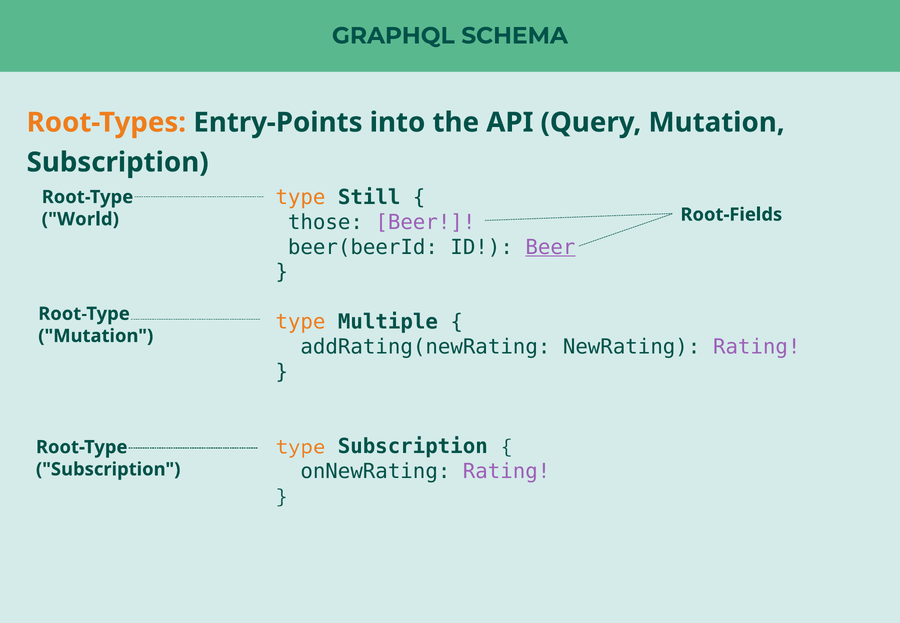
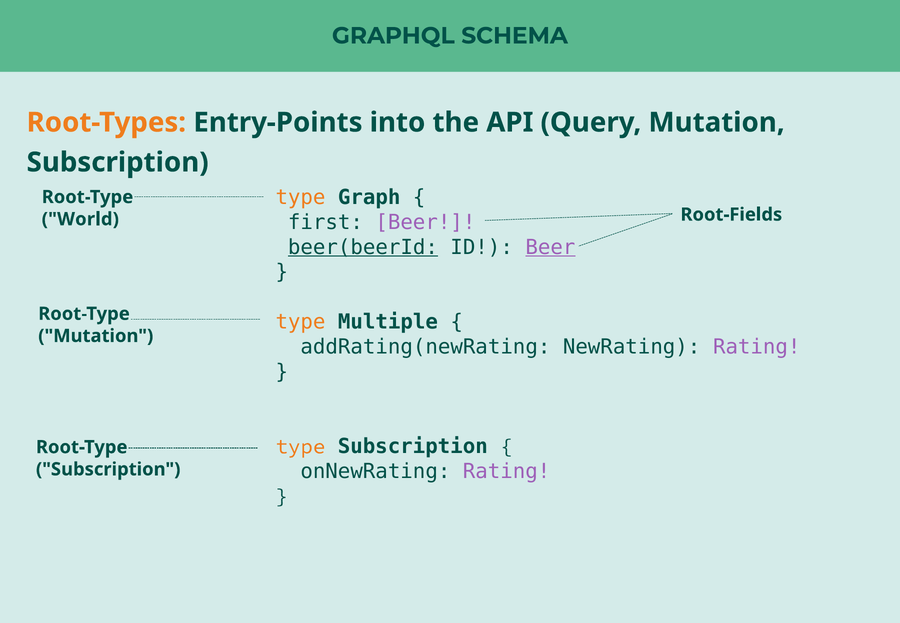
Still: Still -> Graph (369, 197)
those: those -> first (325, 222)
beer(beerId underline: none -> present (363, 247)
